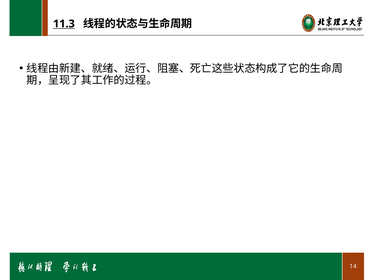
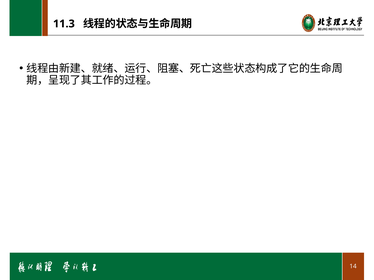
11.3 underline: present -> none (64, 24)
